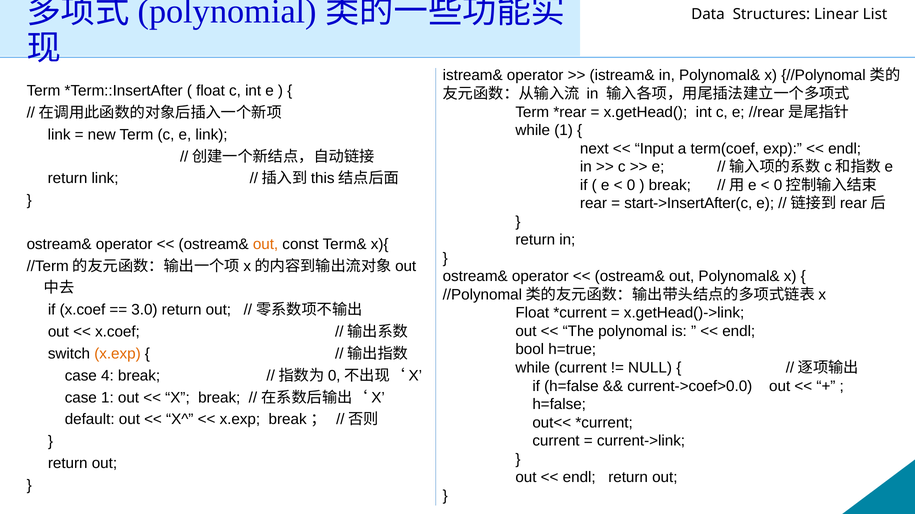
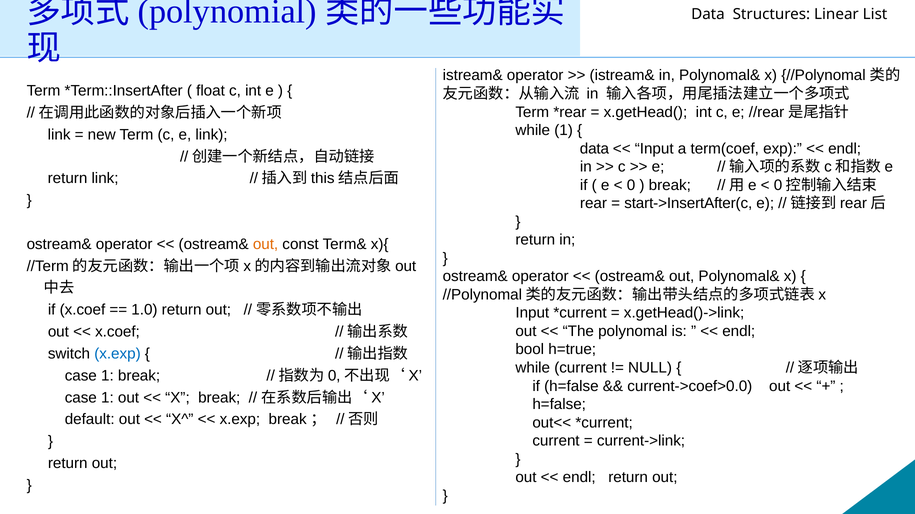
next: next -> data (594, 149)
3.0: 3.0 -> 1.0 (144, 310)
Float: Float -> Input (532, 313)
x.exp colour: orange -> blue (117, 354)
4: 4 -> 1 (107, 376)
